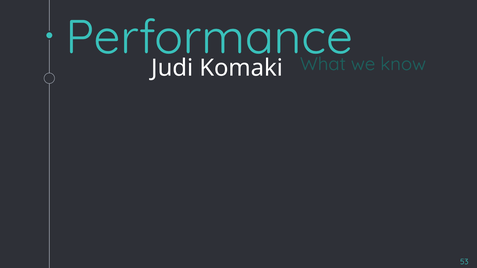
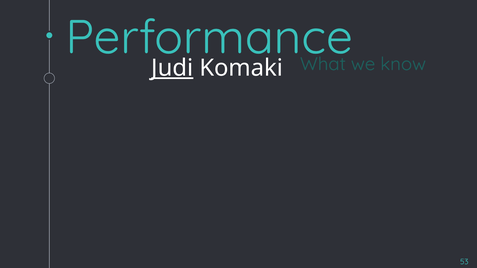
Judi underline: none -> present (172, 68)
